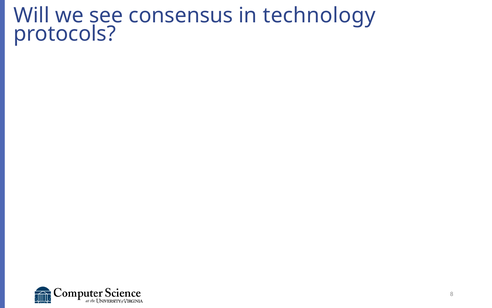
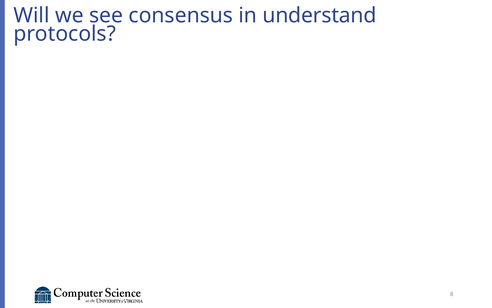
technology: technology -> understand (319, 15)
